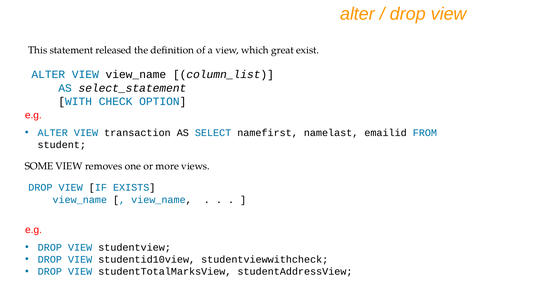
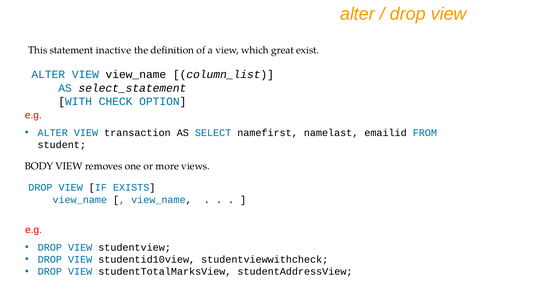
released: released -> inactive (114, 50)
SOME: SOME -> BODY (39, 166)
